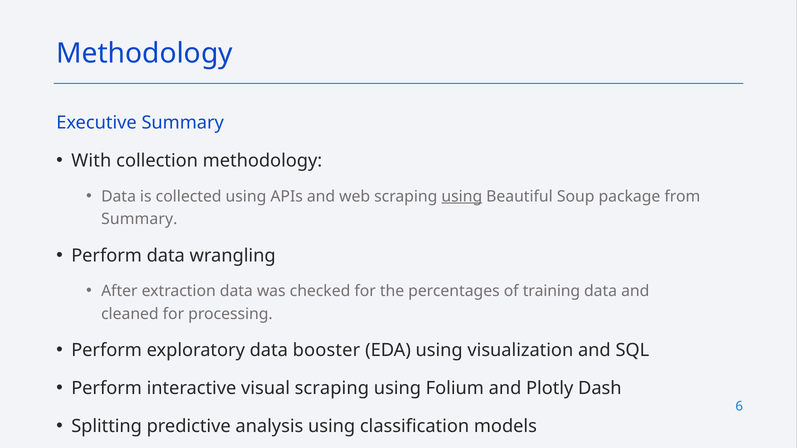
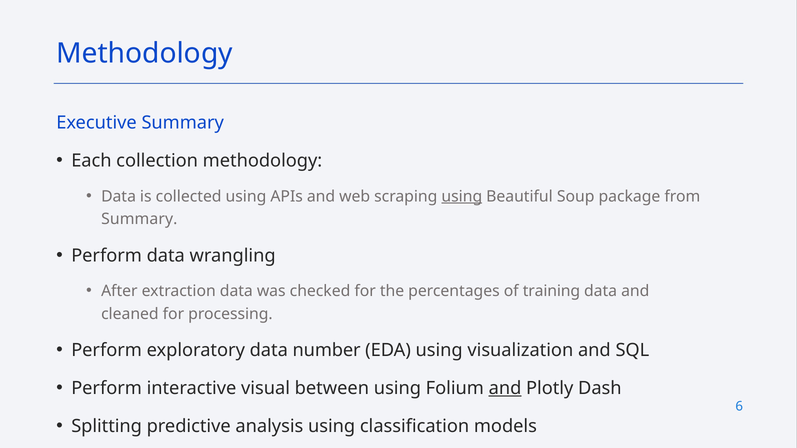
With: With -> Each (91, 161)
booster: booster -> number (327, 351)
visual scraping: scraping -> between (332, 389)
and underline: none -> present (505, 389)
